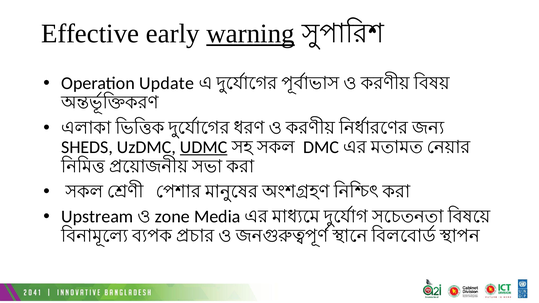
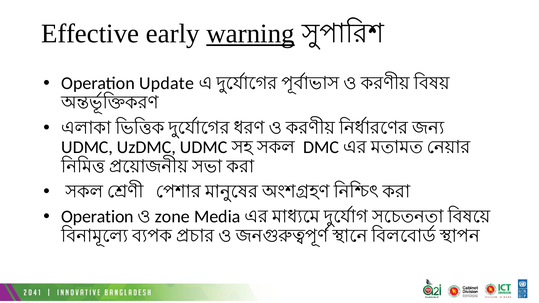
SHEDS: SHEDS -> UDMC (87, 147)
UDMC underline: present -> none (204, 147)
Upstream: Upstream -> Operation (97, 217)
